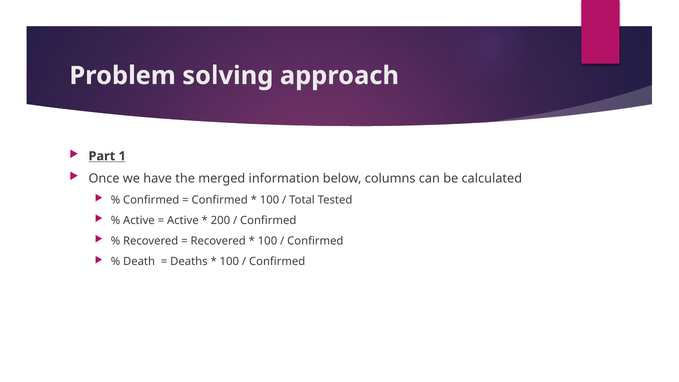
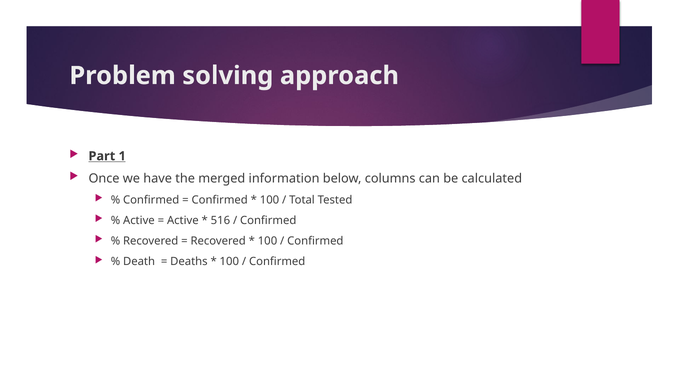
200: 200 -> 516 (220, 220)
